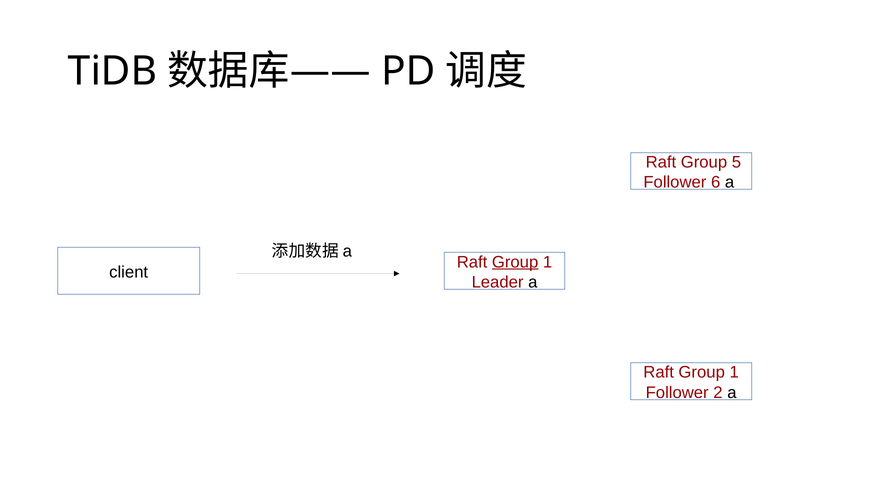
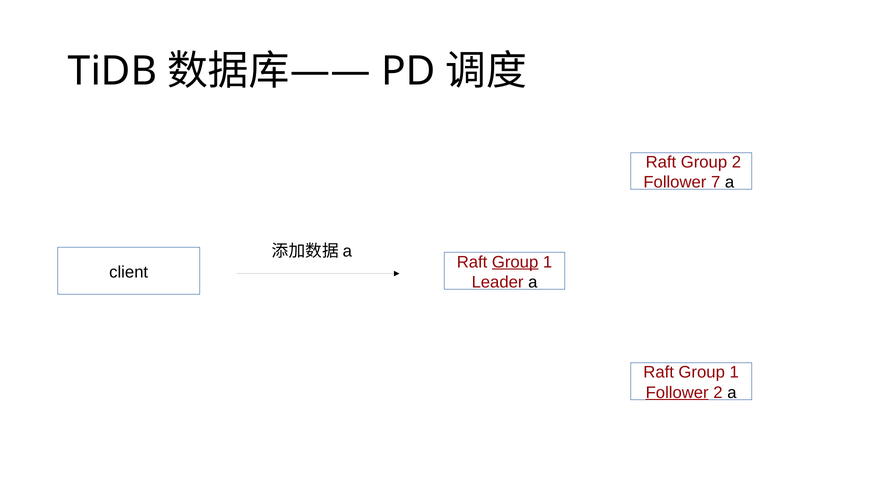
Group 5: 5 -> 2 (736, 162)
6: 6 -> 7 (716, 182)
Follower underline: none -> present (677, 392)
